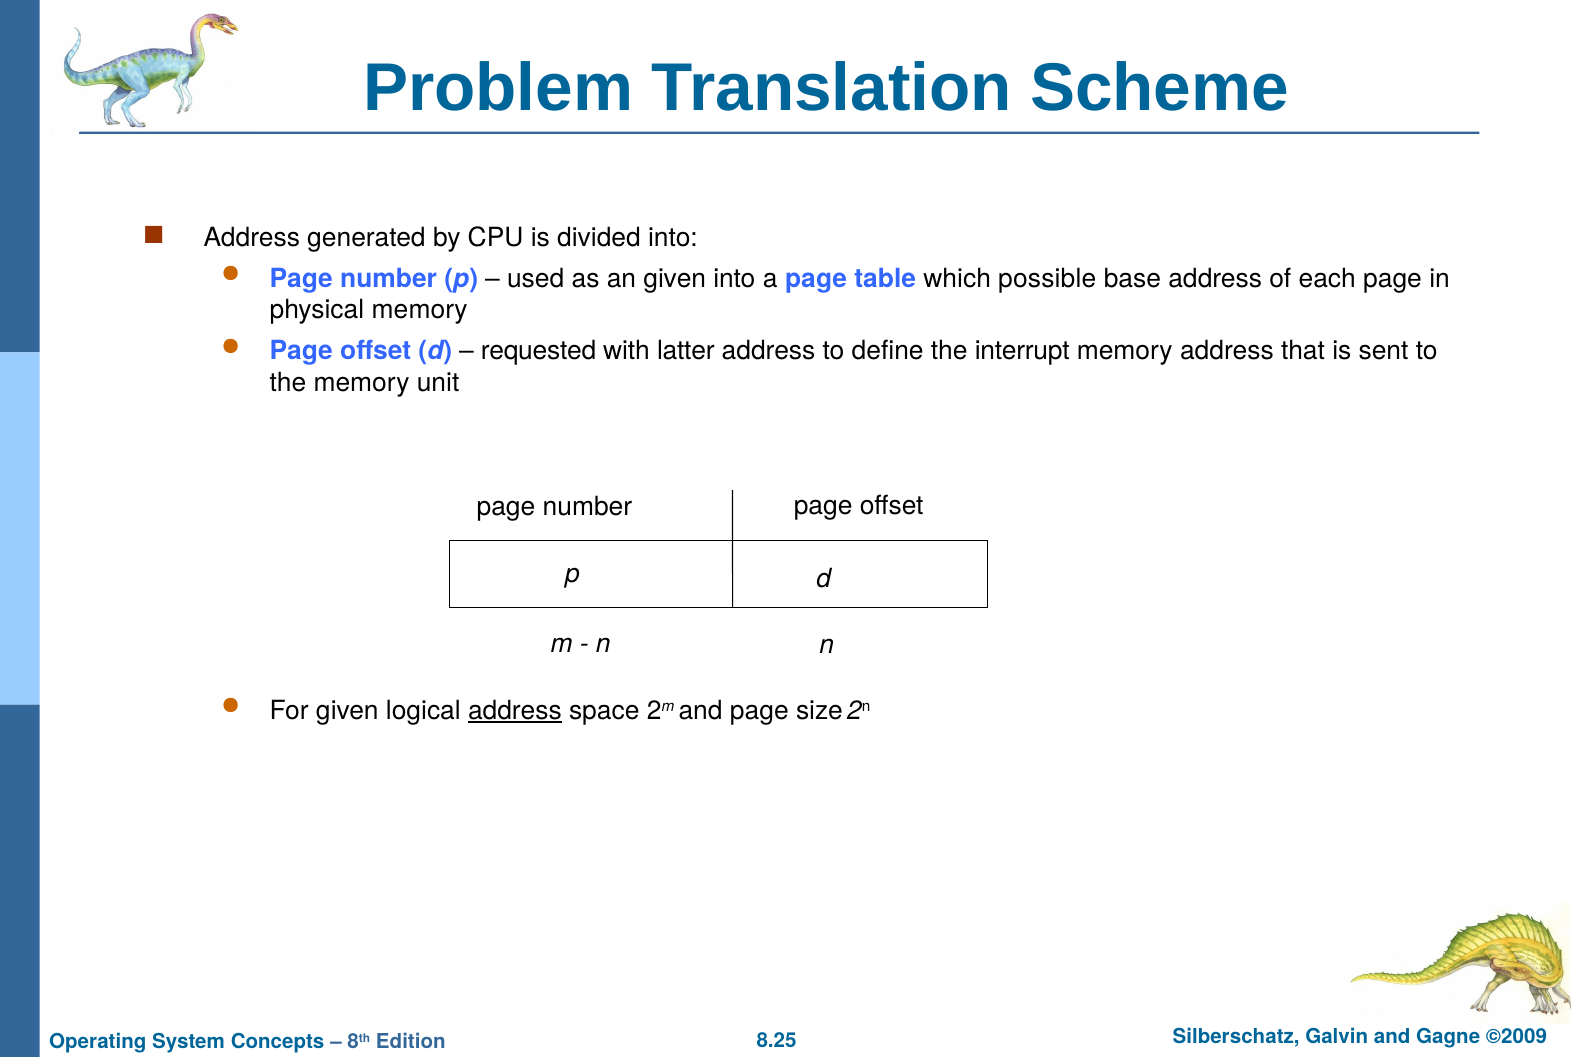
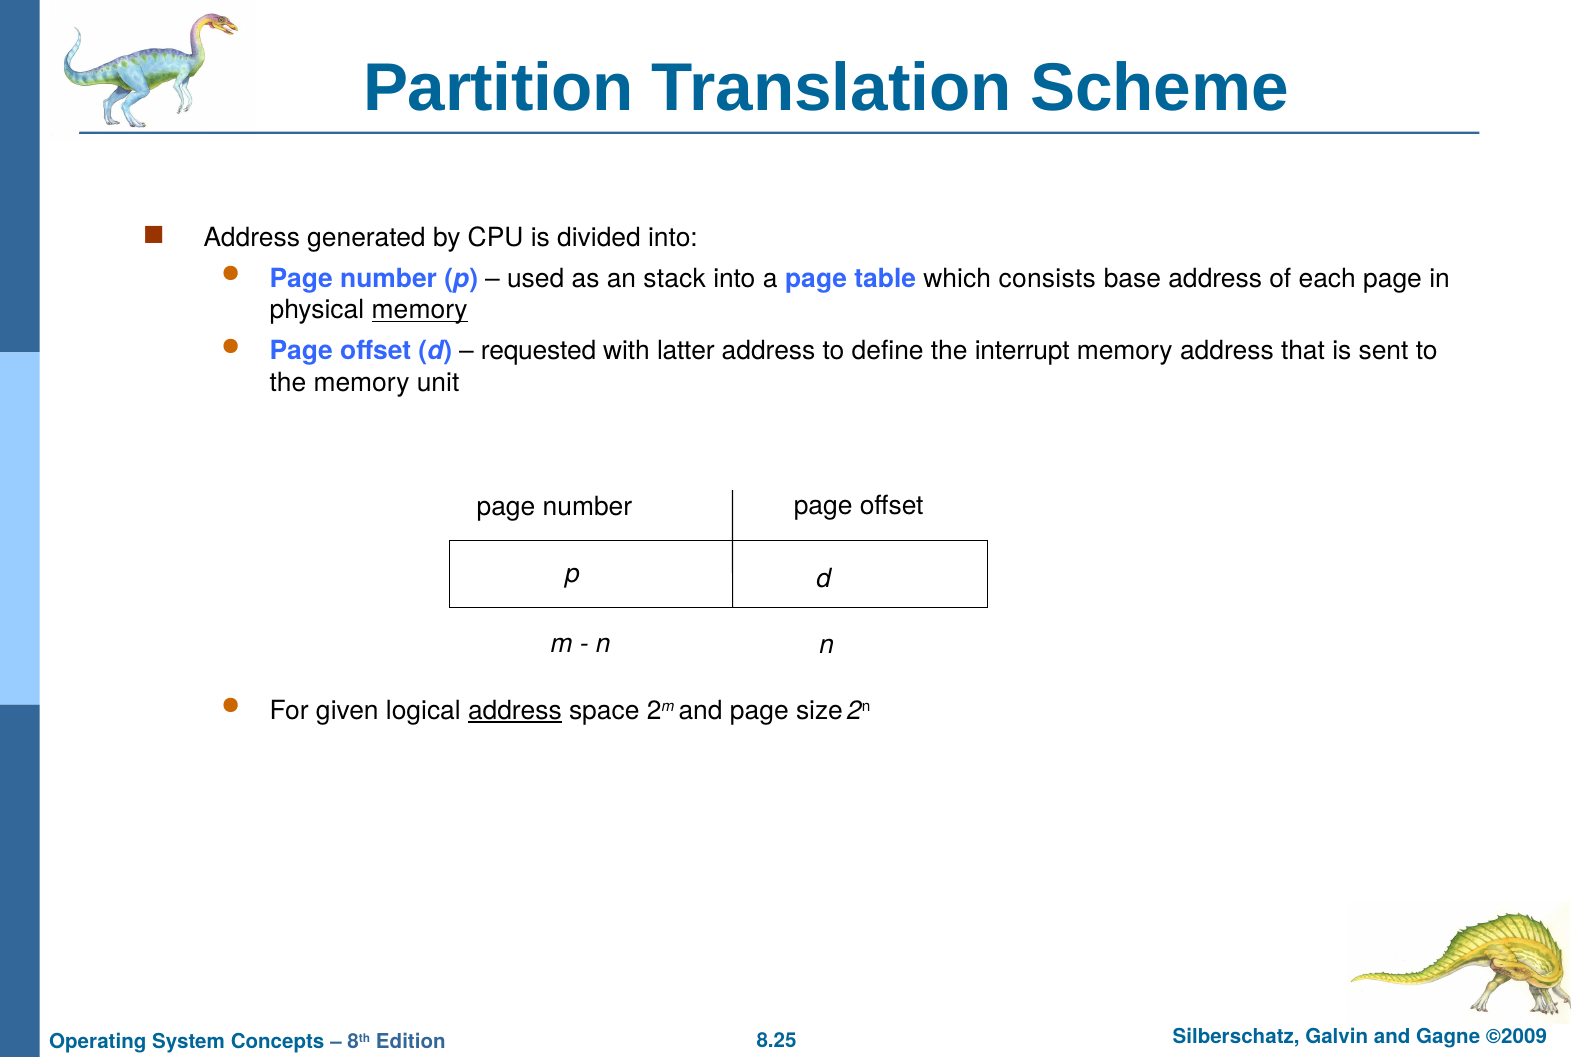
Problem: Problem -> Partition (498, 88)
an given: given -> stack (675, 278)
possible: possible -> consists (1047, 278)
memory underline: none -> present (420, 310)
